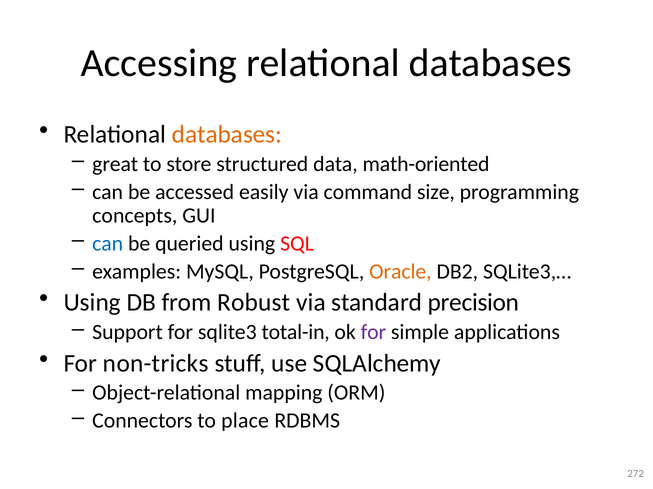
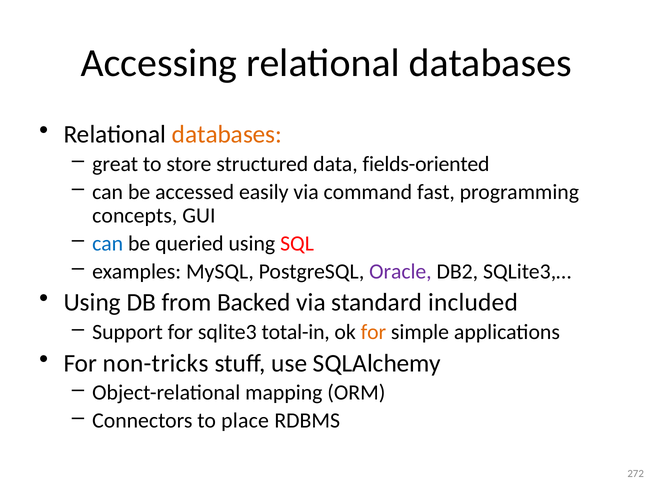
math-oriented: math-oriented -> fields-oriented (426, 164)
size: size -> fast (436, 192)
Oracle colour: orange -> purple (400, 272)
Robust: Robust -> Backed (254, 303)
precision: precision -> included (473, 303)
for colour: purple -> orange (373, 333)
